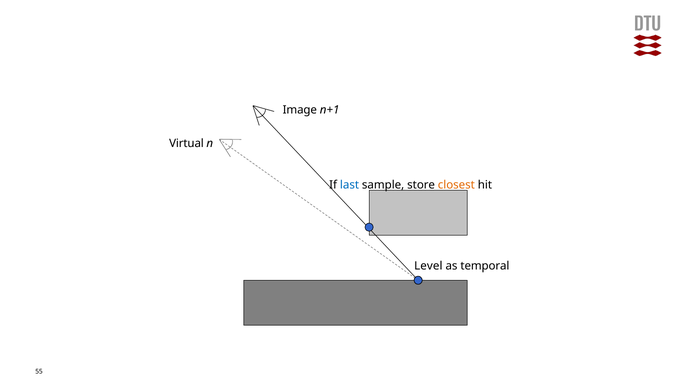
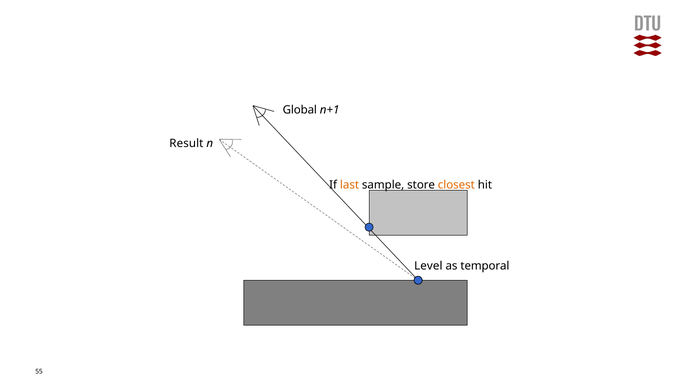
Image: Image -> Global (300, 110)
Virtual: Virtual -> Result (186, 144)
last colour: blue -> orange (350, 185)
